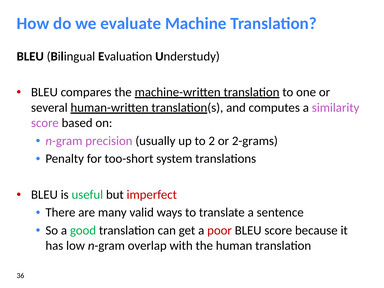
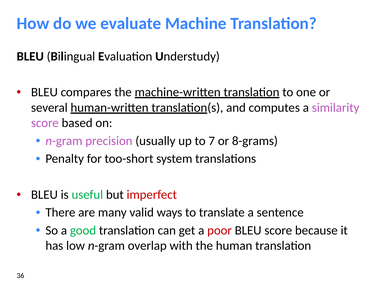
2: 2 -> 7 (212, 141)
2-grams: 2-grams -> 8-grams (255, 141)
